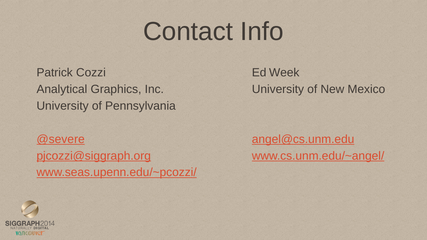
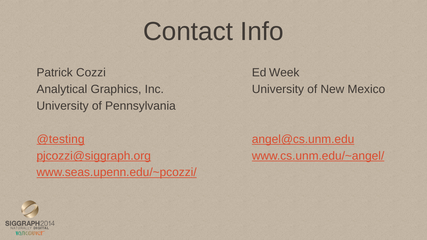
@severe: @severe -> @testing (61, 139)
